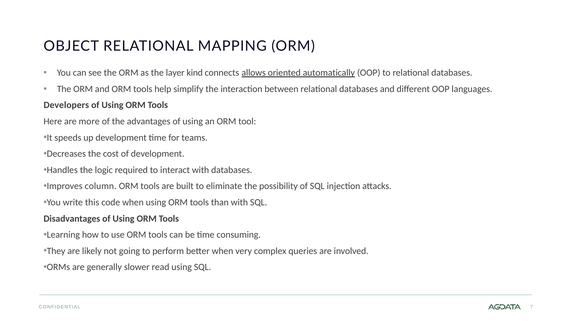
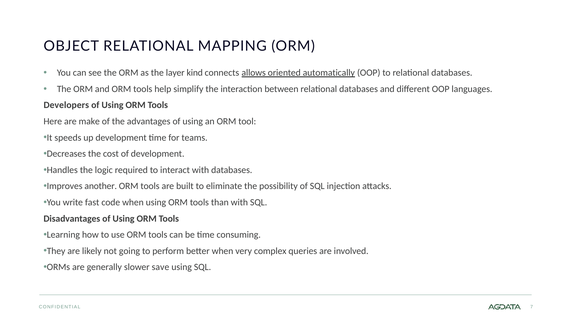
more: more -> make (89, 121)
column: column -> another (101, 186)
this: this -> fast (92, 202)
read: read -> save (160, 267)
